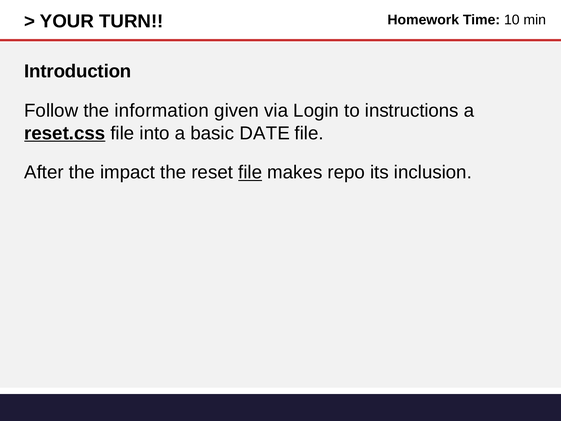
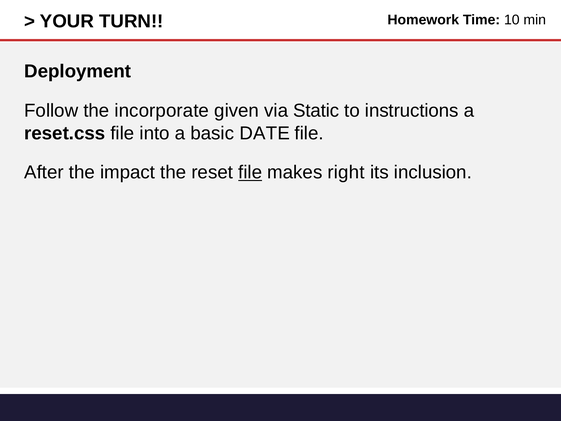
Introduction: Introduction -> Deployment (78, 71)
information: information -> incorporate (162, 111)
Login: Login -> Static (316, 111)
reset.css underline: present -> none (65, 133)
repo: repo -> right (346, 172)
